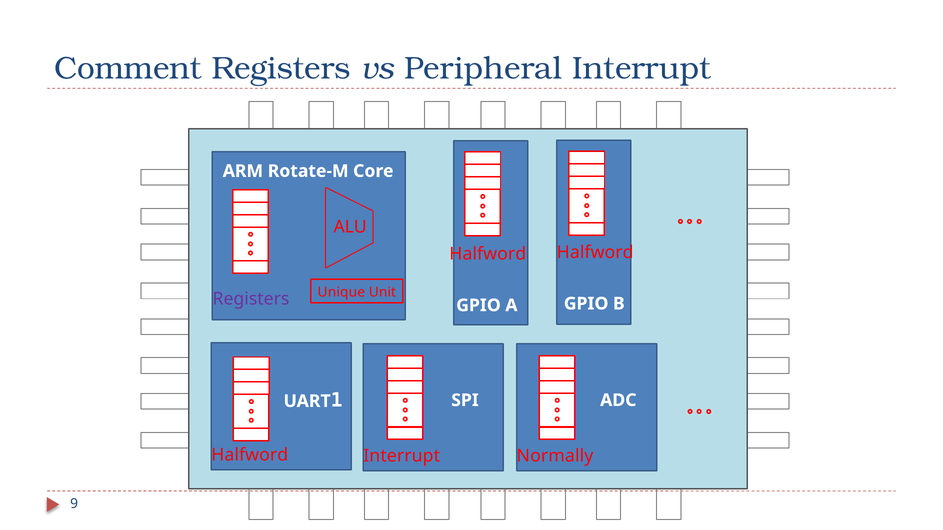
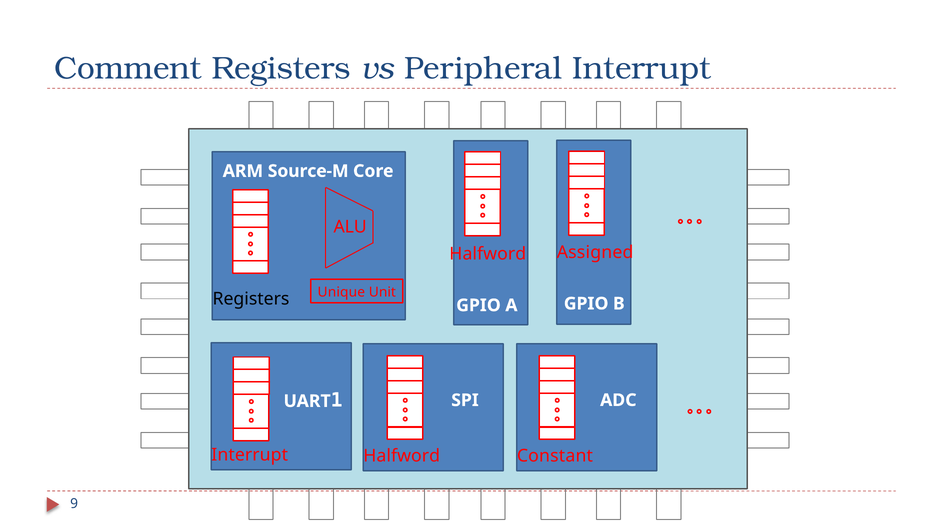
Rotate-M: Rotate-M -> Source-M (308, 171)
Halfword: Halfword -> Assigned (595, 252)
Registers colour: purple -> black (251, 299)
Halfword: Halfword -> Interrupt (250, 455)
Normally: Normally -> Constant (555, 456)
Interrupt: Interrupt -> Halfword (402, 456)
